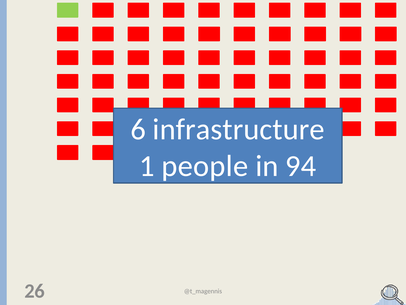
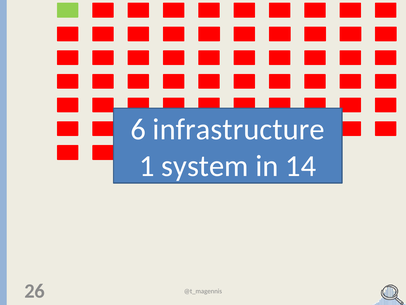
people: people -> system (205, 166)
94: 94 -> 14 (301, 166)
